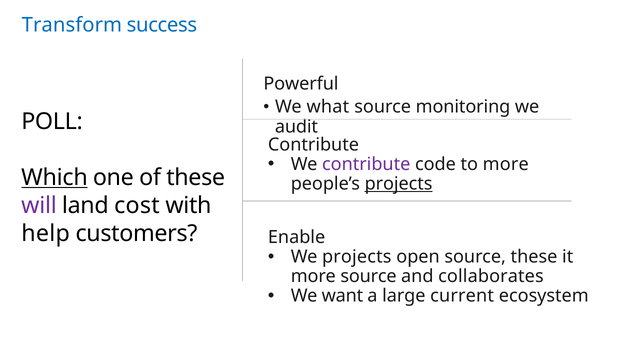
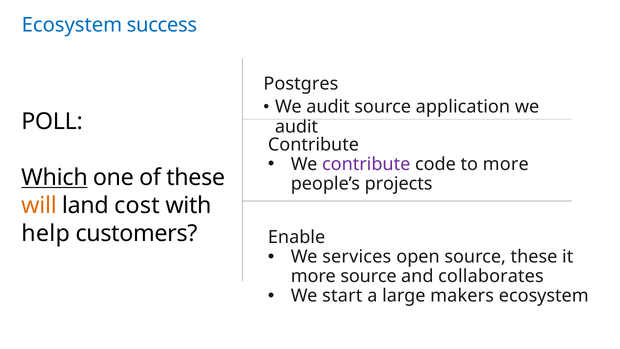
Transform: Transform -> Ecosystem (72, 25)
Powerful: Powerful -> Postgres (301, 84)
what: what -> audit (328, 107)
monitoring: monitoring -> application (463, 107)
projects underline: present -> none (399, 184)
will colour: purple -> orange (39, 205)
We projects: projects -> services (357, 257)
want: want -> start (342, 296)
current: current -> makers (462, 296)
